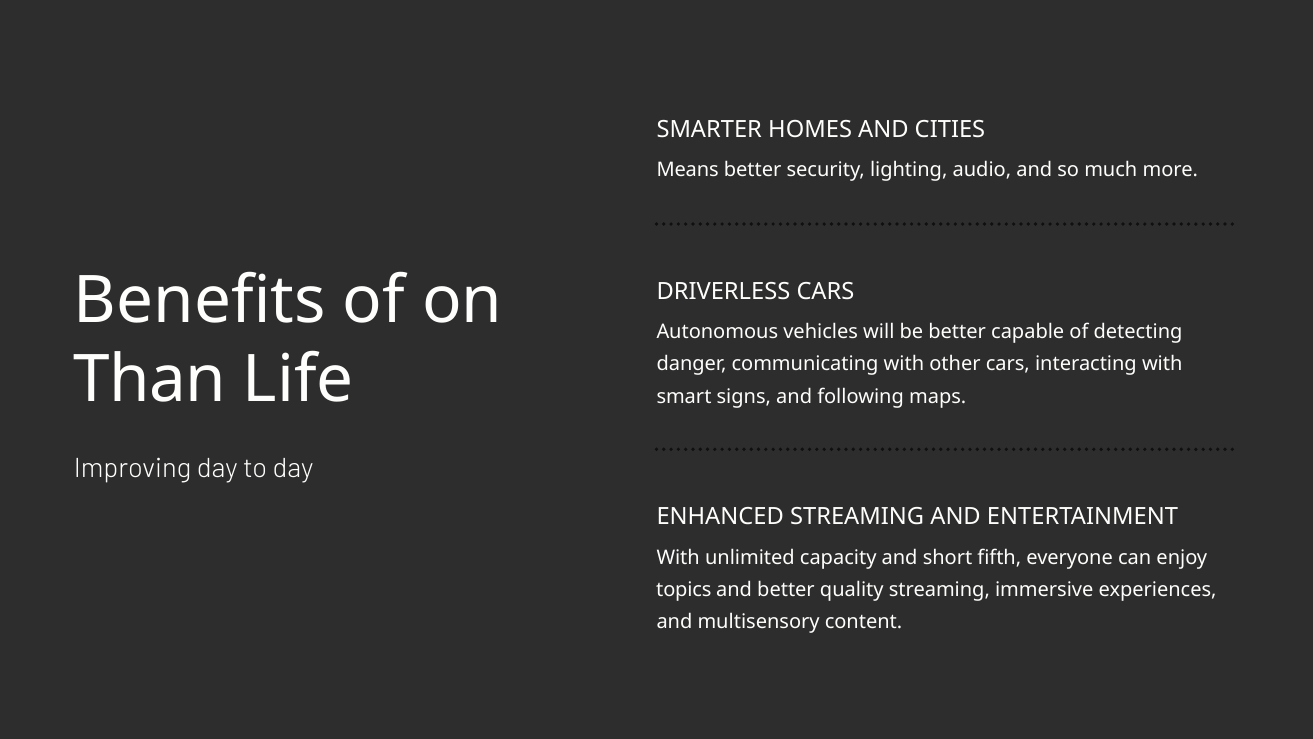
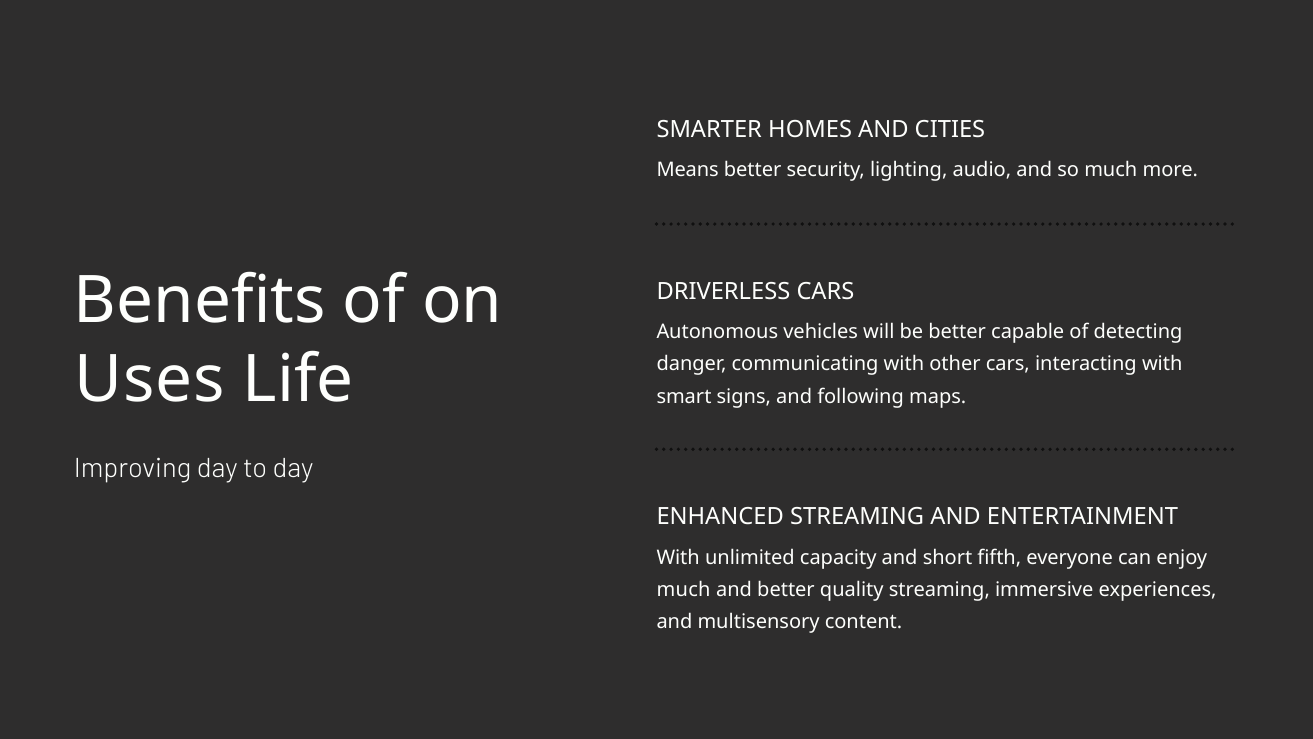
Than: Than -> Uses (150, 379)
topics: topics -> much (684, 589)
